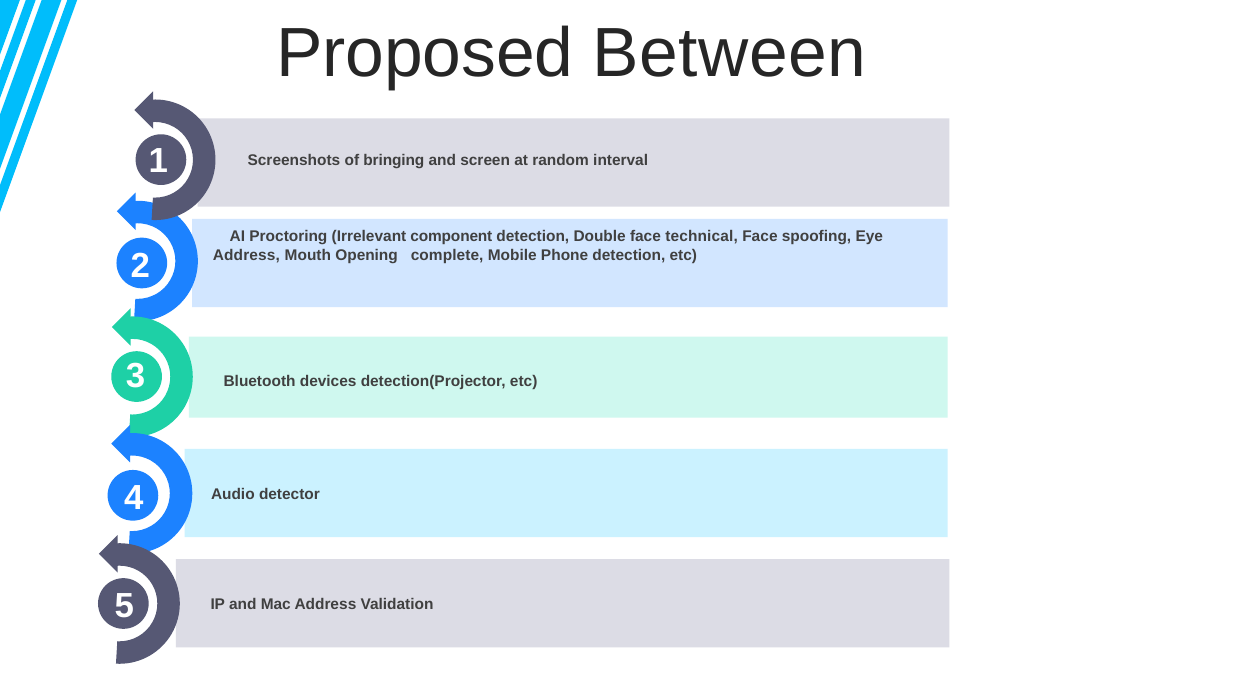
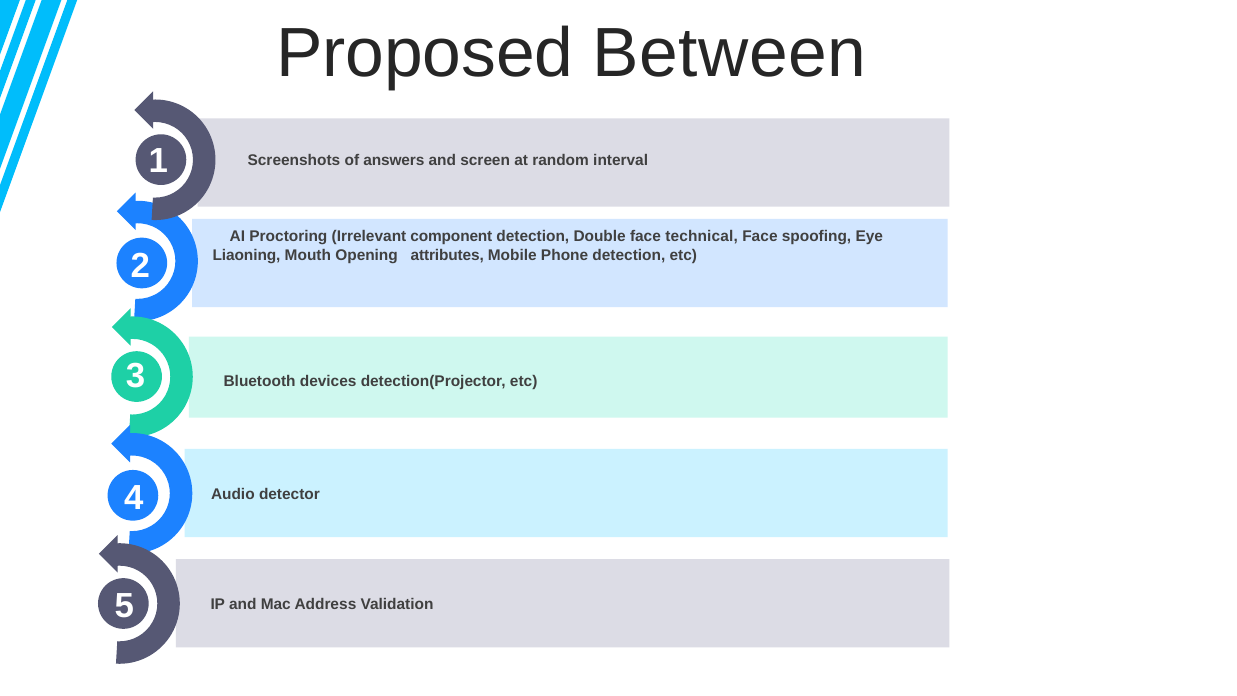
bringing: bringing -> answers (394, 161)
Address: Address -> Liaoning (247, 255)
complete: complete -> attributes (447, 255)
